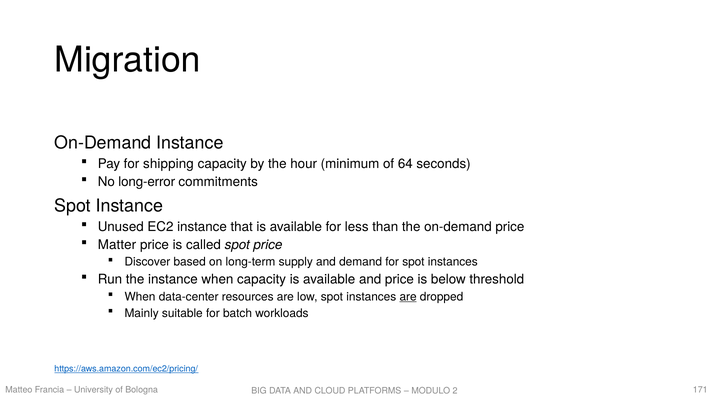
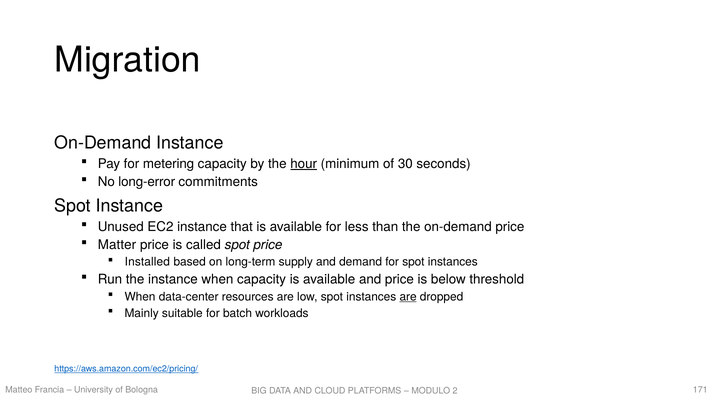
shipping: shipping -> metering (169, 164)
hour underline: none -> present (304, 164)
64: 64 -> 30 (405, 164)
Discover: Discover -> Installed (147, 262)
